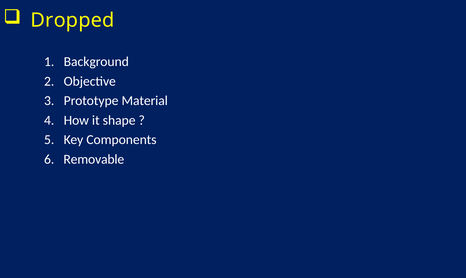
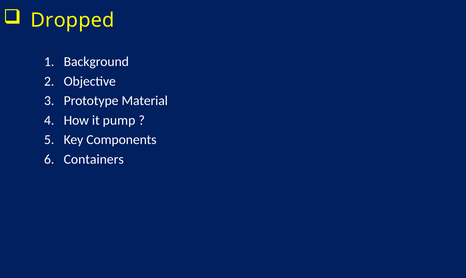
shape: shape -> pump (119, 120)
Removable: Removable -> Containers (94, 159)
